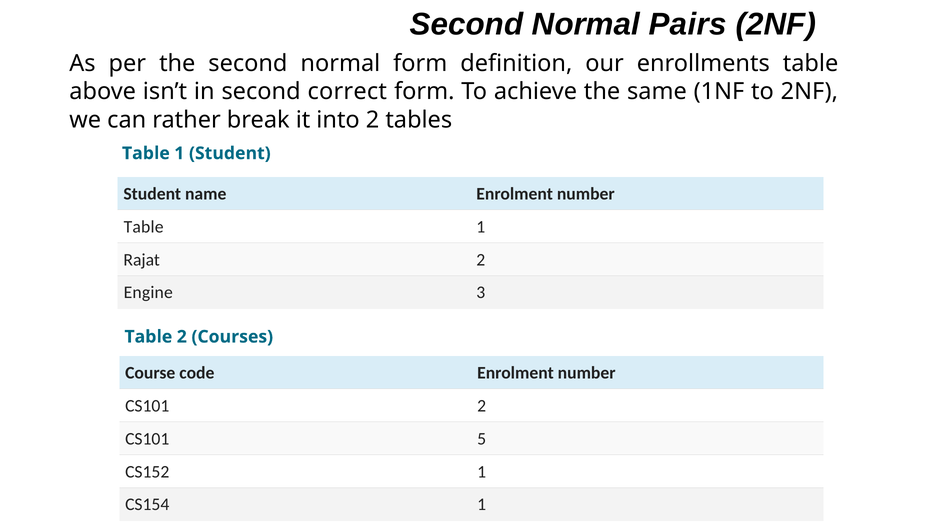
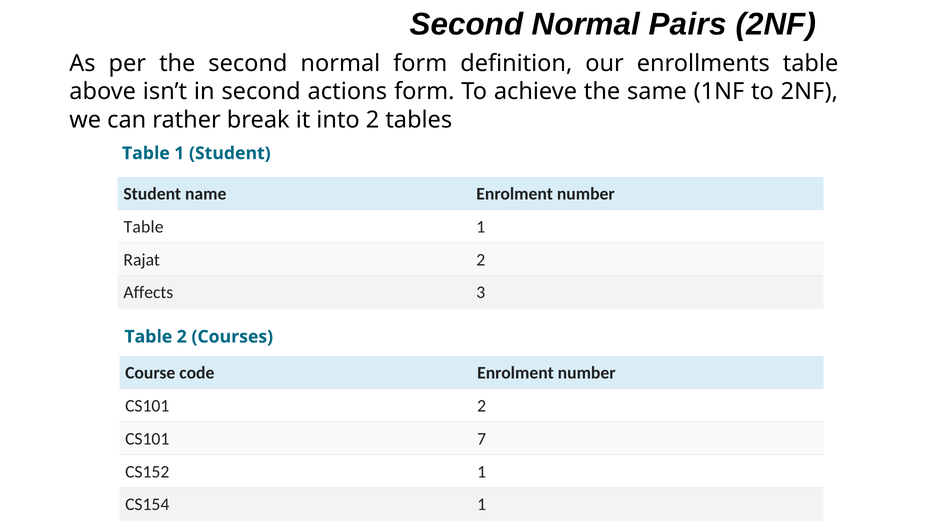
correct: correct -> actions (347, 92)
Engine: Engine -> Affects (148, 292)
5: 5 -> 7 (482, 438)
